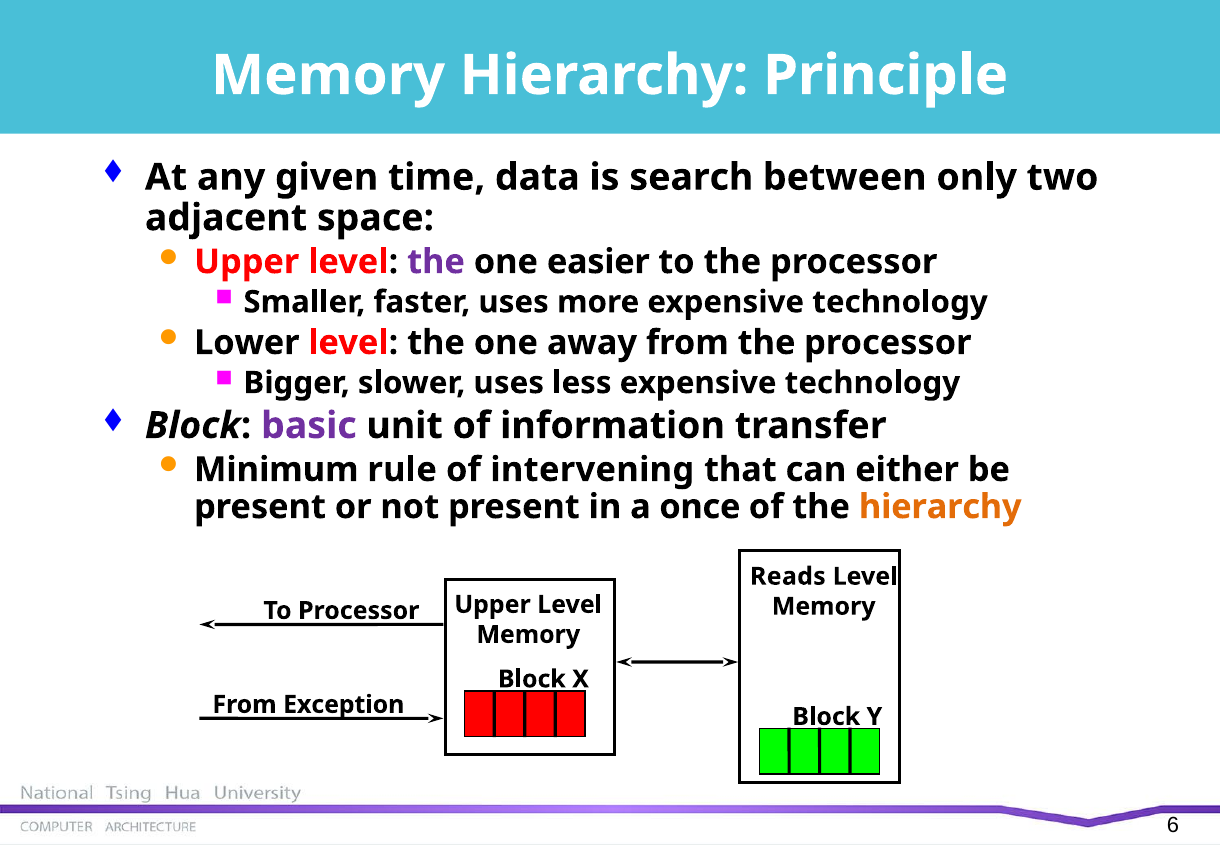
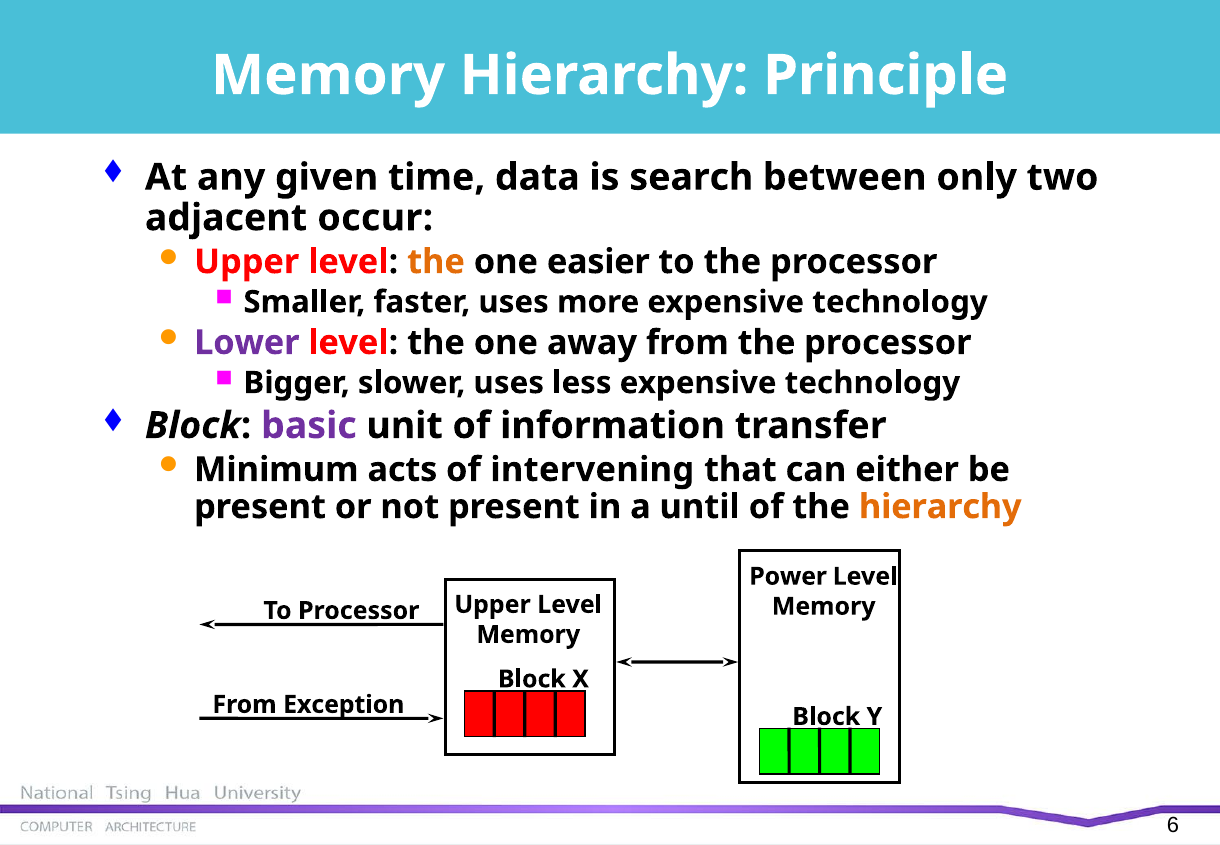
space: space -> occur (375, 218)
the colour: purple -> orange (436, 262)
Lower colour: black -> purple (247, 342)
rule: rule -> acts (402, 469)
once: once -> until (700, 507)
Reads: Reads -> Power (788, 576)
